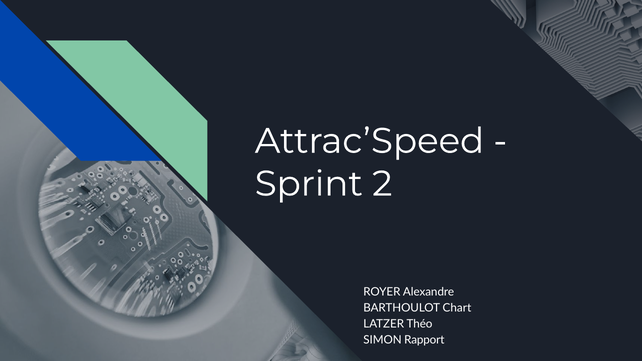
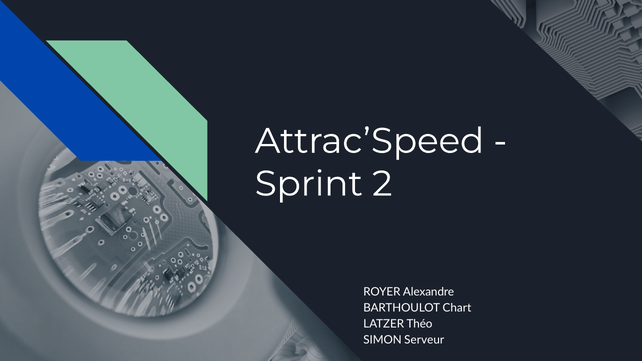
Rapport: Rapport -> Serveur (424, 340)
